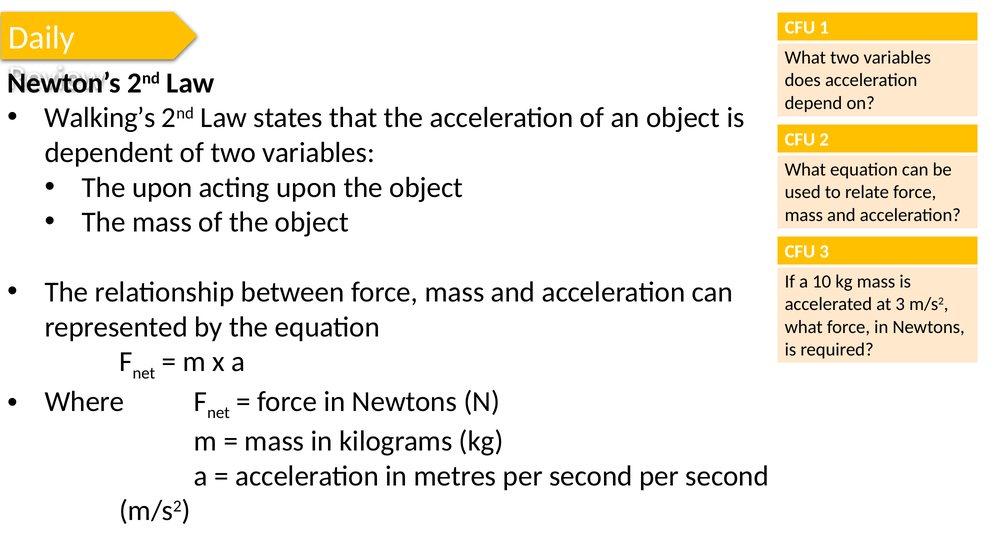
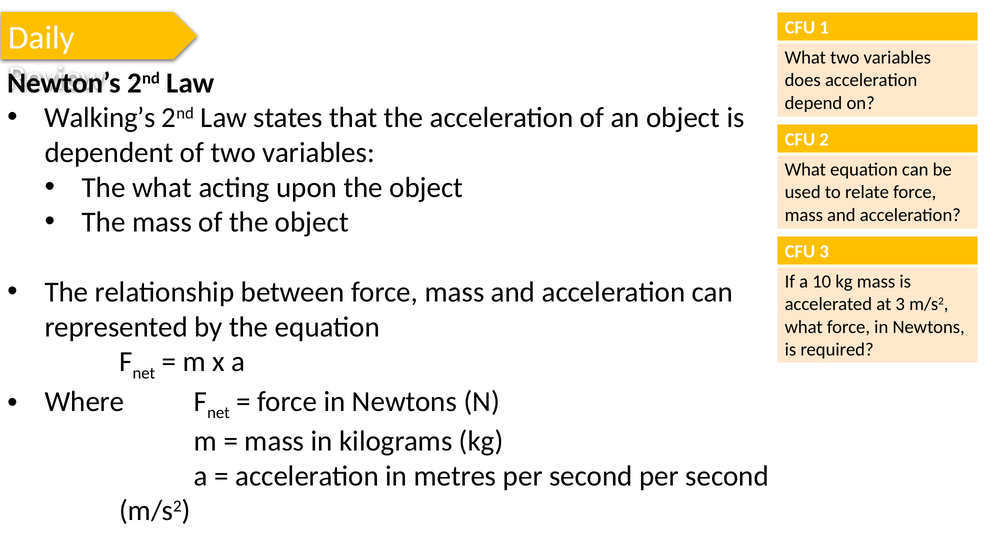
The upon: upon -> what (162, 187)
